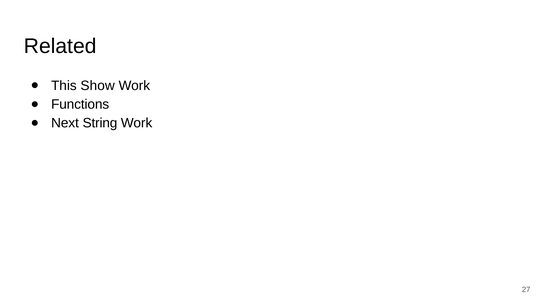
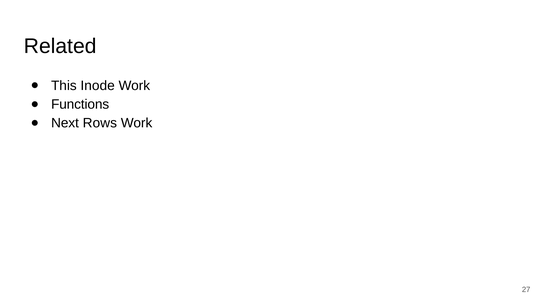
Show: Show -> Inode (98, 85)
String: String -> Rows (100, 123)
